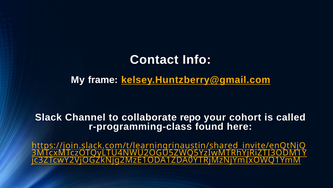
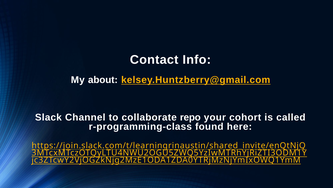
frame: frame -> about (103, 80)
